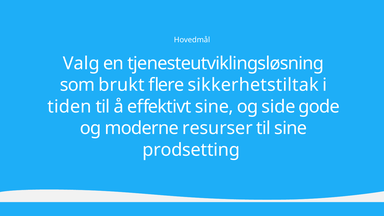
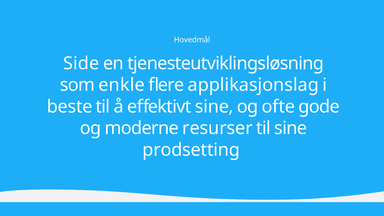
Valg: Valg -> Side (81, 63)
brukt: brukt -> enkle (122, 85)
sikkerhetstiltak: sikkerhetstiltak -> applikasjonslag (253, 85)
tiden: tiden -> beste (70, 107)
side: side -> ofte (278, 107)
